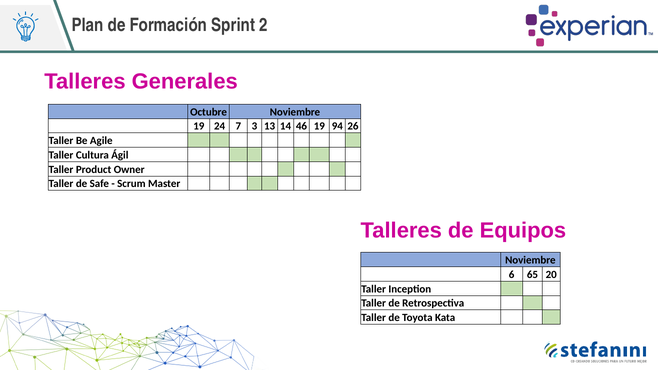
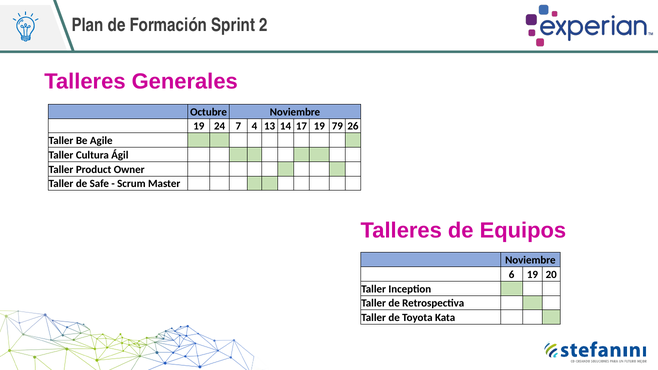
3: 3 -> 4 (254, 126)
46: 46 -> 17 (301, 126)
94: 94 -> 79 (337, 126)
6 65: 65 -> 19 (532, 275)
